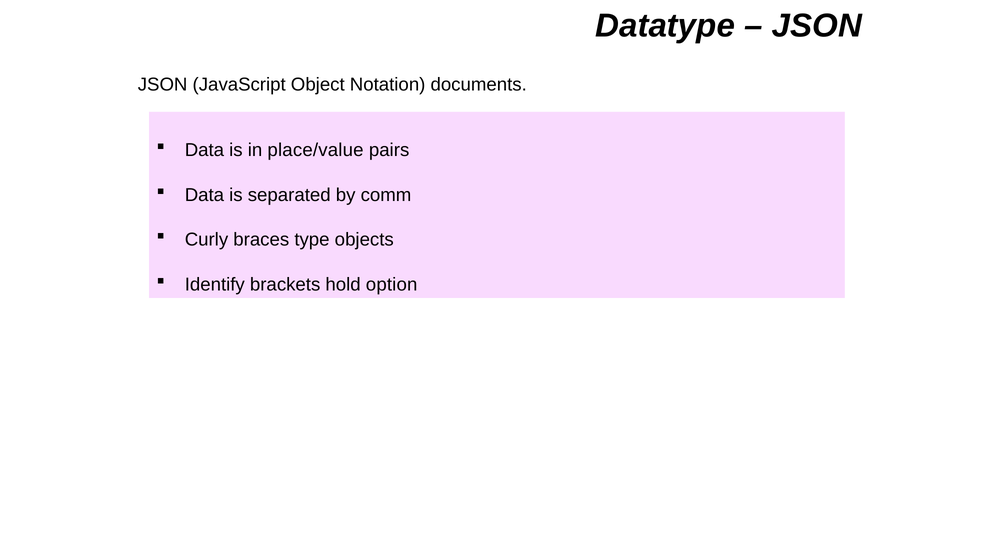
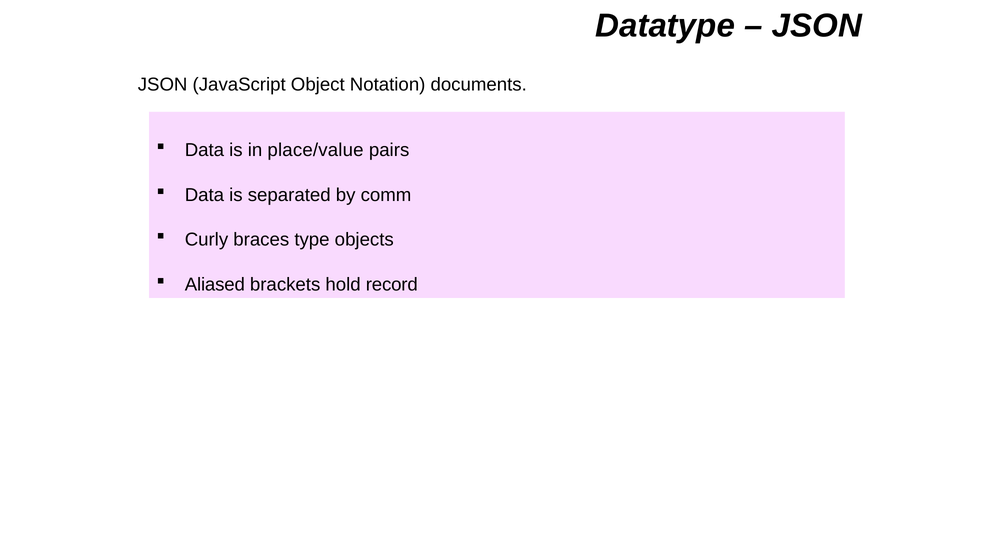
Identify: Identify -> Aliased (215, 285)
option: option -> record (392, 285)
